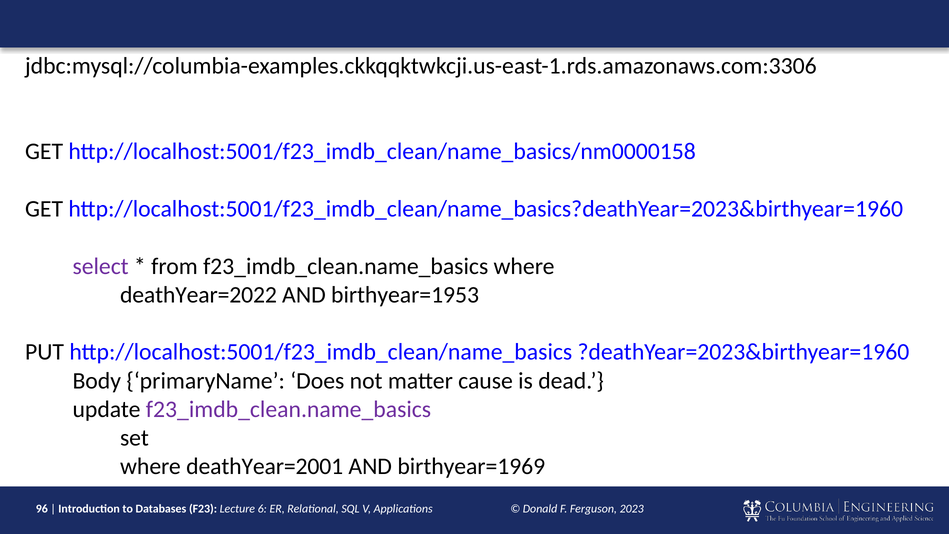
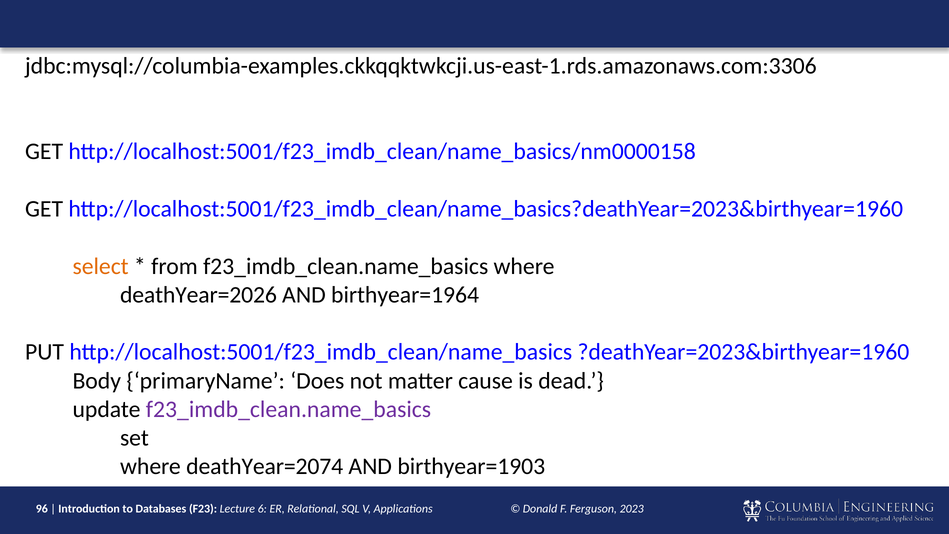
select colour: purple -> orange (101, 266)
deathYear=2022: deathYear=2022 -> deathYear=2026 (198, 295)
birthyear=1953: birthyear=1953 -> birthyear=1964 (405, 295)
deathYear=2001: deathYear=2001 -> deathYear=2074 (265, 466)
birthyear=1969: birthyear=1969 -> birthyear=1903 (471, 466)
